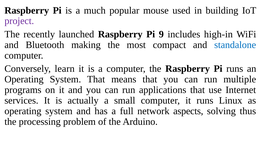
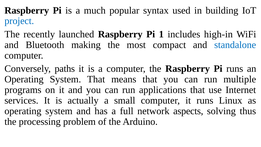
mouse: mouse -> syntax (156, 10)
project colour: purple -> blue (19, 21)
9: 9 -> 1 (161, 34)
learn: learn -> paths (65, 69)
